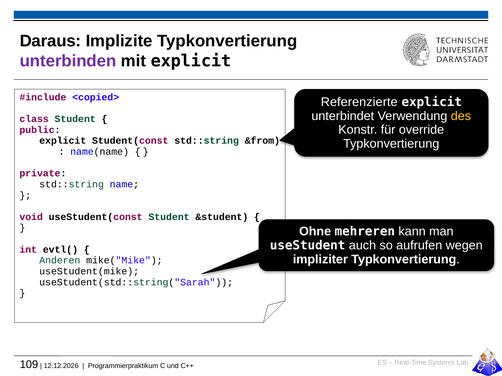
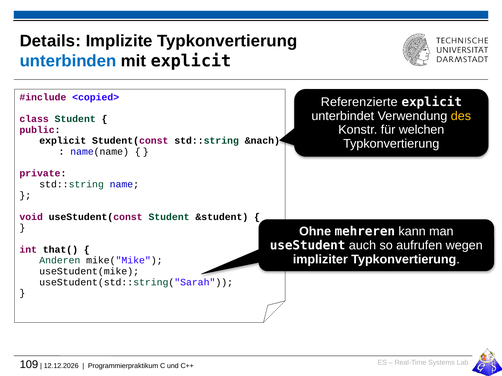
Daraus: Daraus -> Details (50, 41)
unterbinden colour: purple -> blue (68, 61)
override: override -> welchen (422, 130)
&from: &from -> &nach (262, 141)
evtl(: evtl( -> that( (60, 250)
